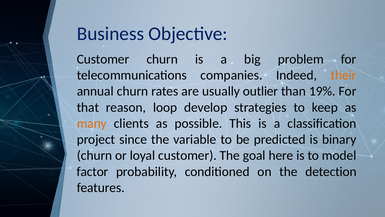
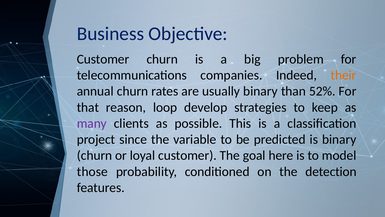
usually outlier: outlier -> binary (260, 91)
19%: 19% -> 52% (322, 91)
many colour: orange -> purple (92, 123)
factor: factor -> those (92, 171)
